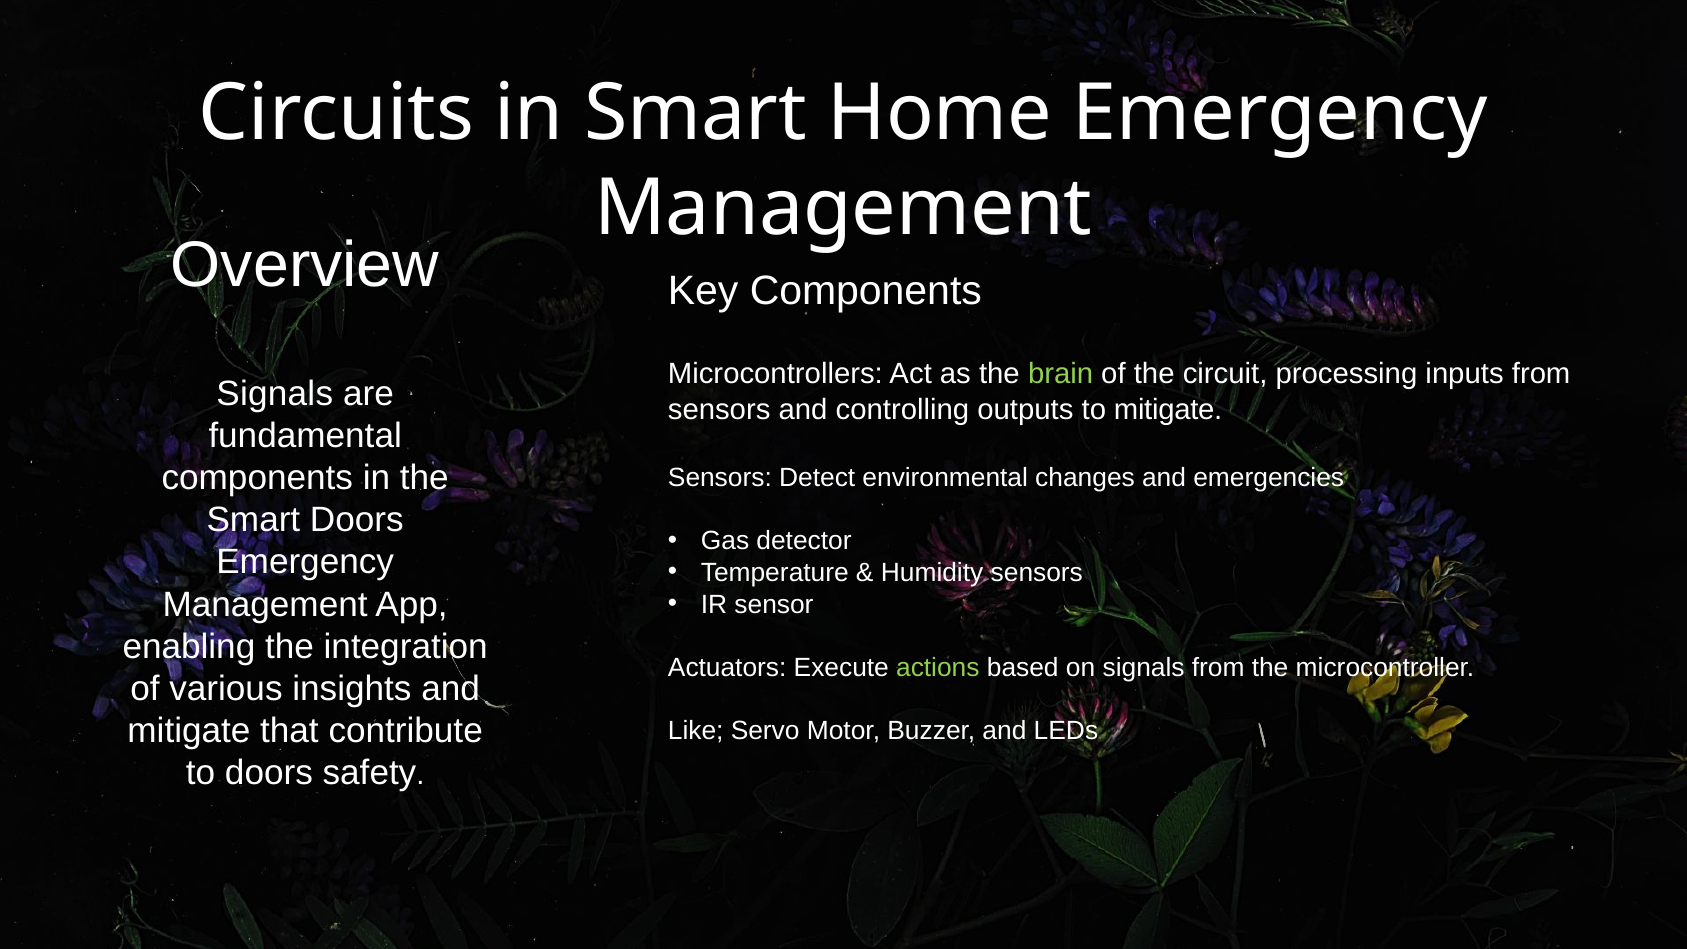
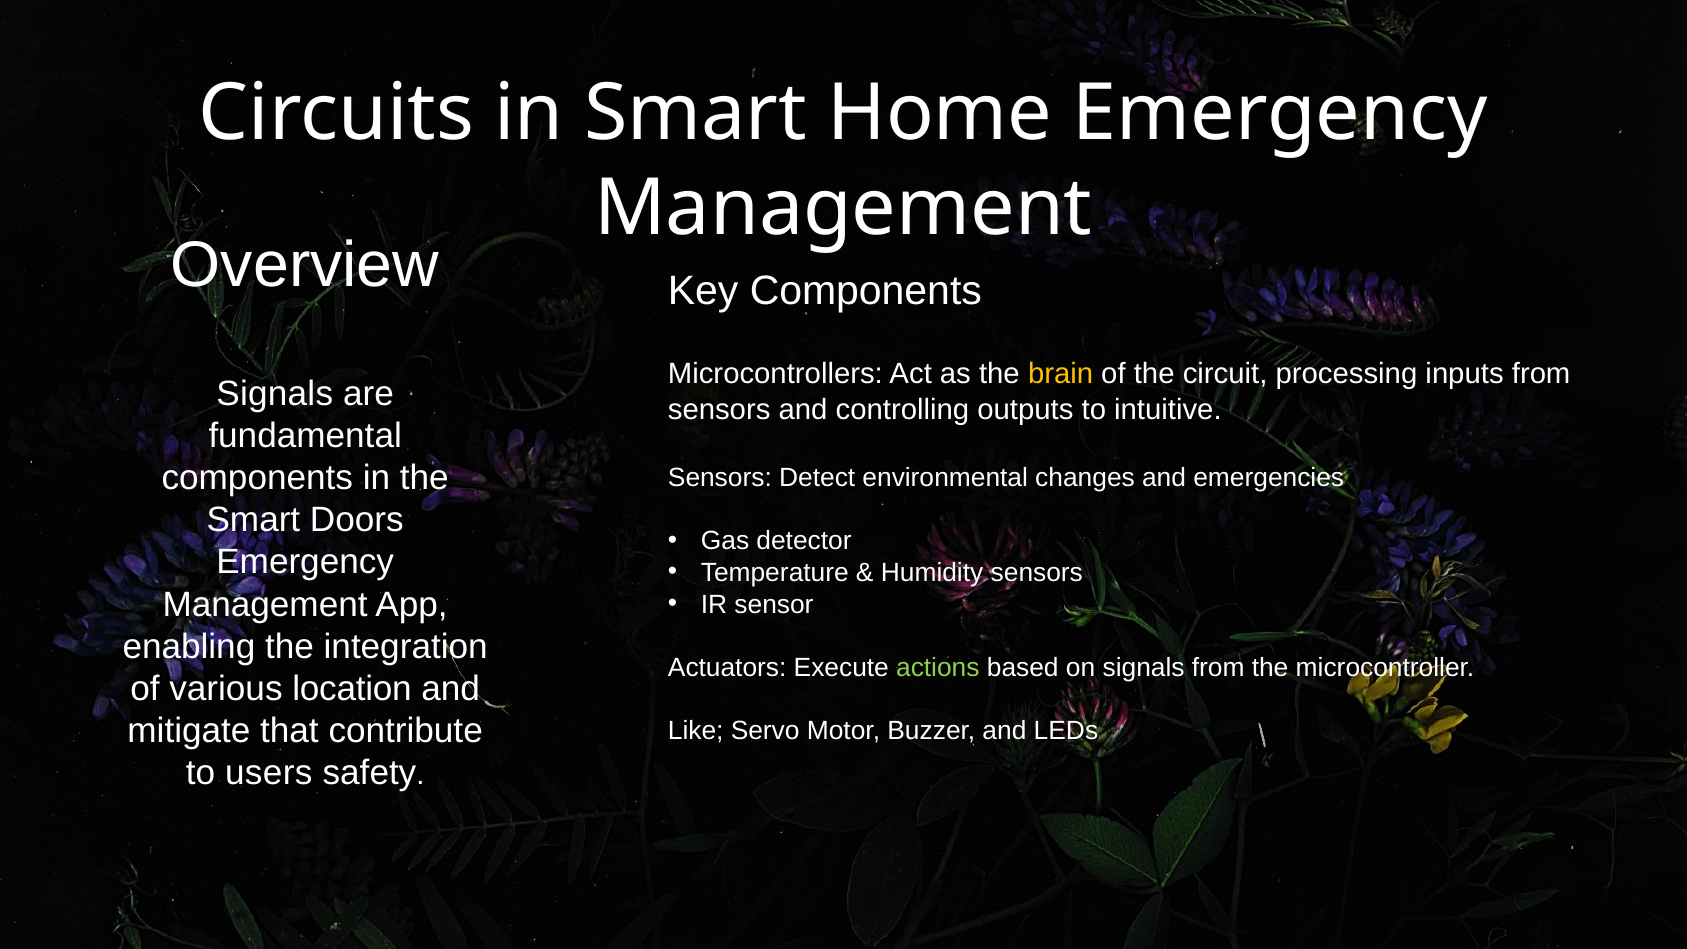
brain colour: light green -> yellow (1061, 374)
to mitigate: mitigate -> intuitive (1168, 409)
insights: insights -> location (352, 689)
to doors: doors -> users (269, 773)
